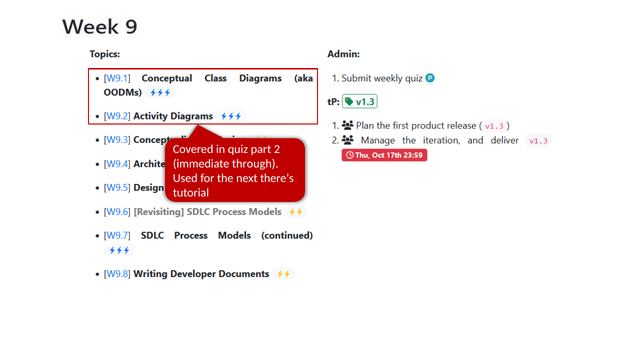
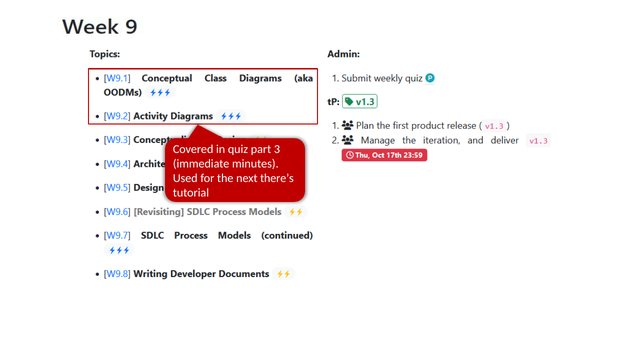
2: 2 -> 3 (277, 149)
through: through -> minutes (255, 164)
